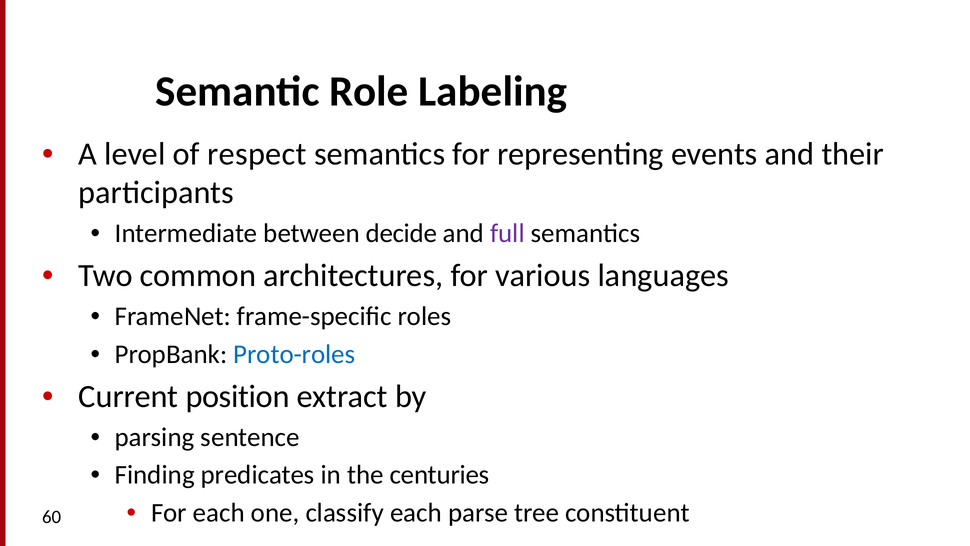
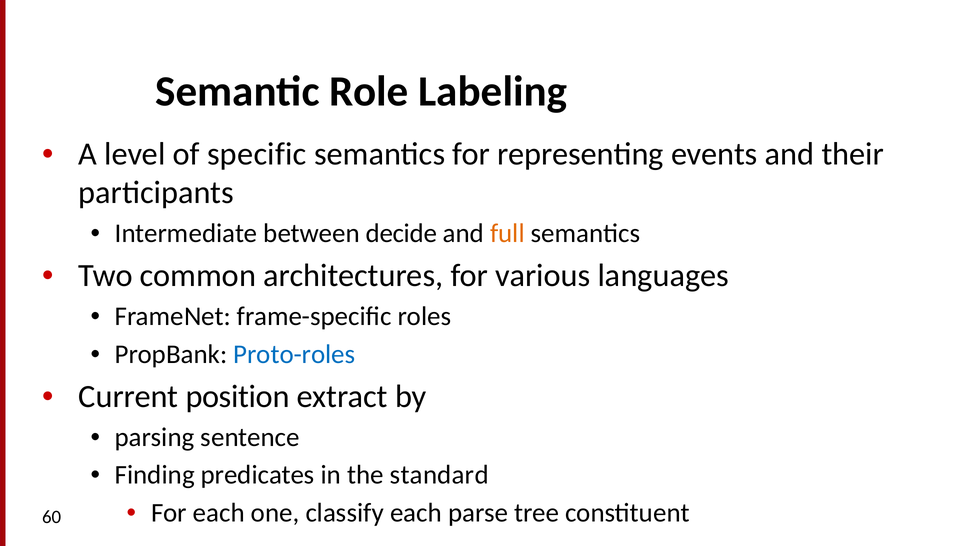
respect: respect -> specific (257, 154)
full colour: purple -> orange (507, 233)
centuries: centuries -> standard (439, 475)
